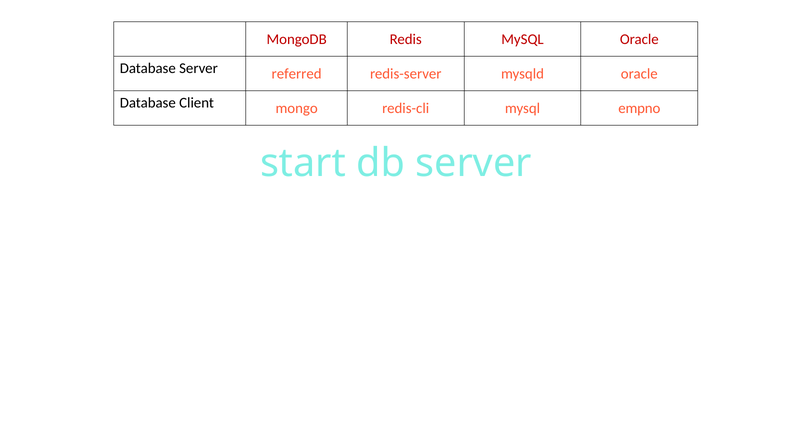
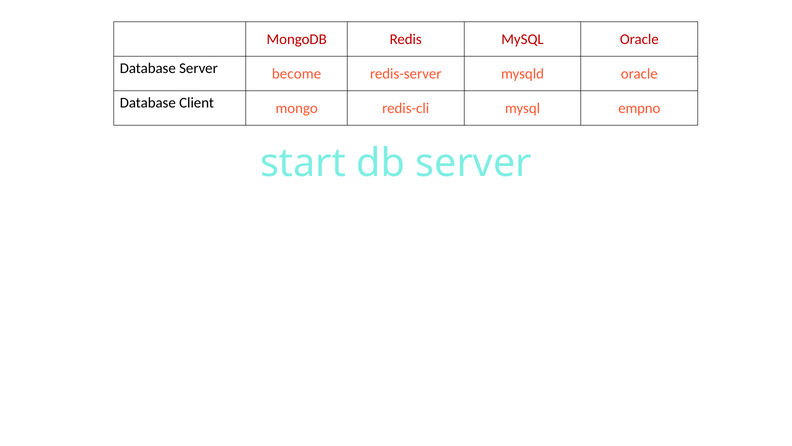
referred: referred -> become (297, 74)
